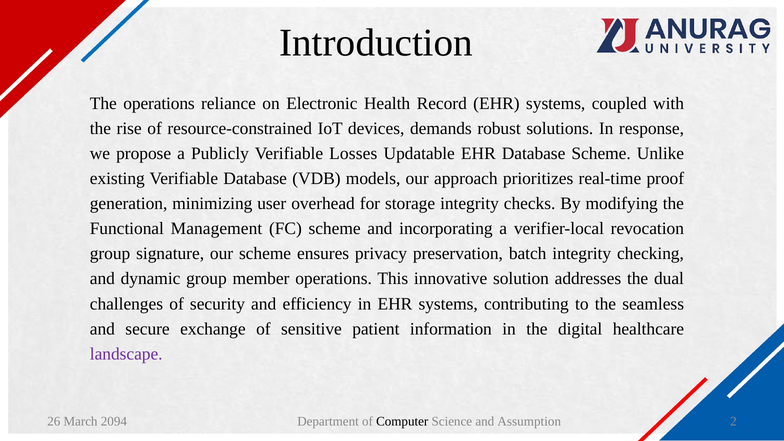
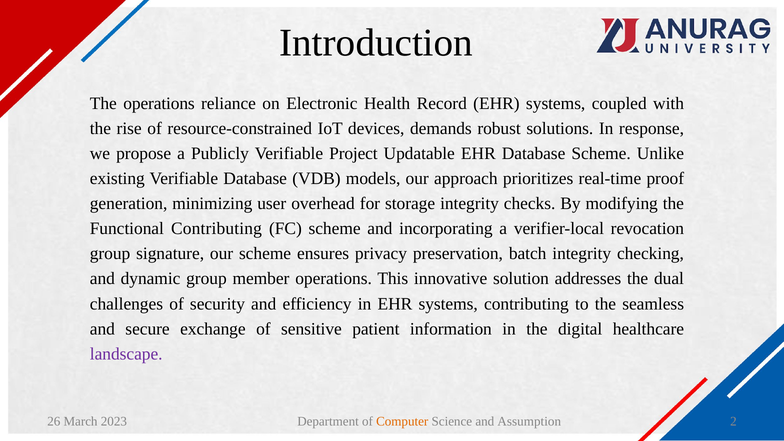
Losses: Losses -> Project (353, 153)
Functional Management: Management -> Contributing (216, 229)
2094: 2094 -> 2023 (114, 421)
Computer colour: black -> orange (402, 421)
